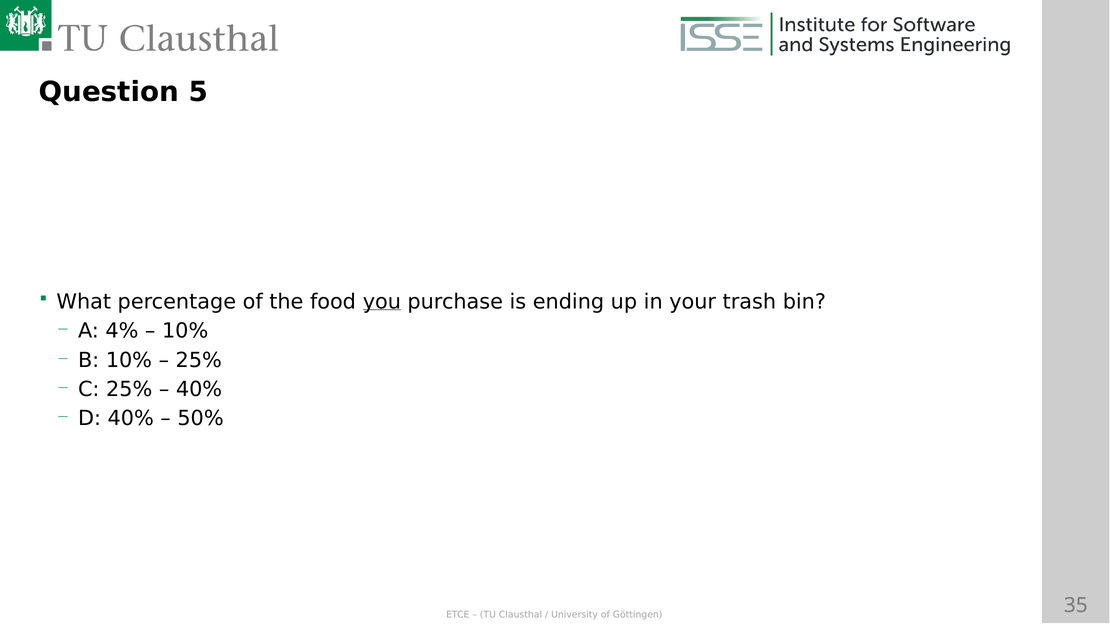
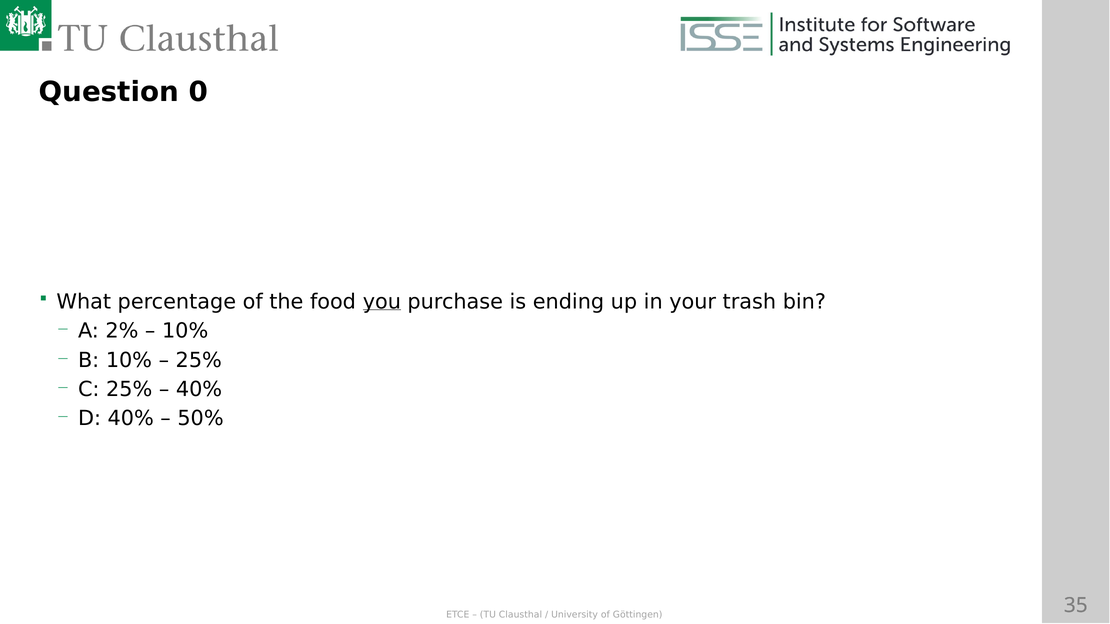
5: 5 -> 0 (198, 92)
4%: 4% -> 2% (122, 331)
